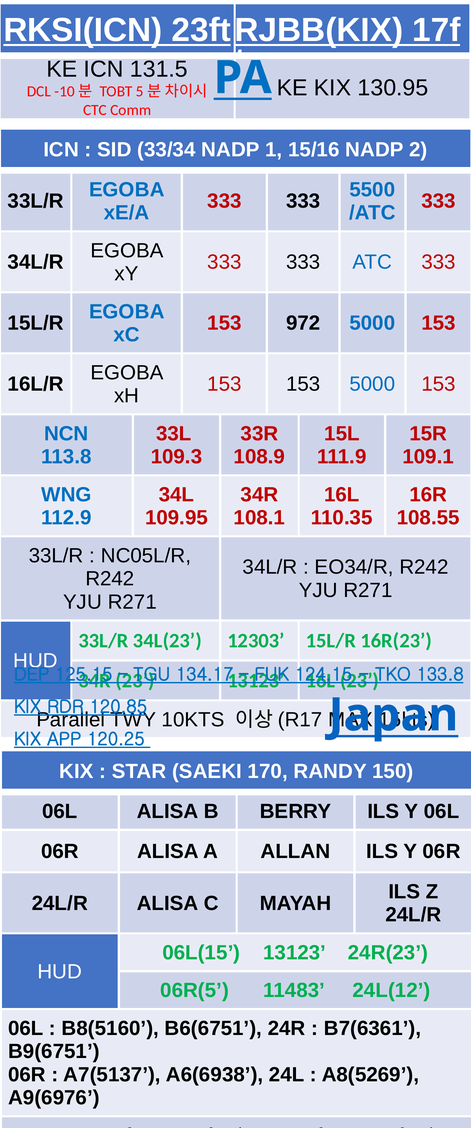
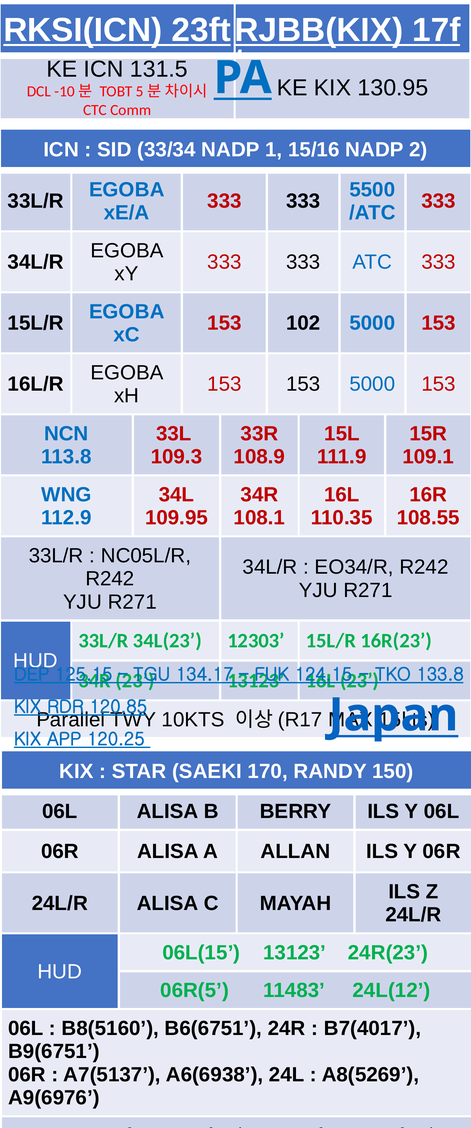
972: 972 -> 102 (303, 323)
B7(6361: B7(6361 -> B7(4017 (373, 1027)
